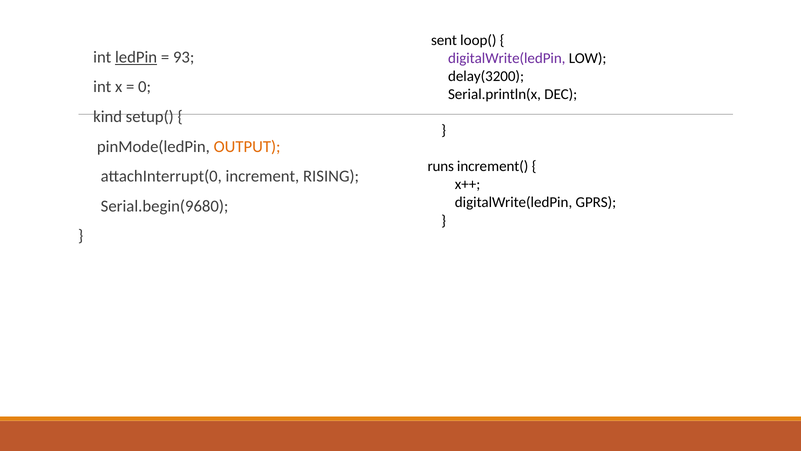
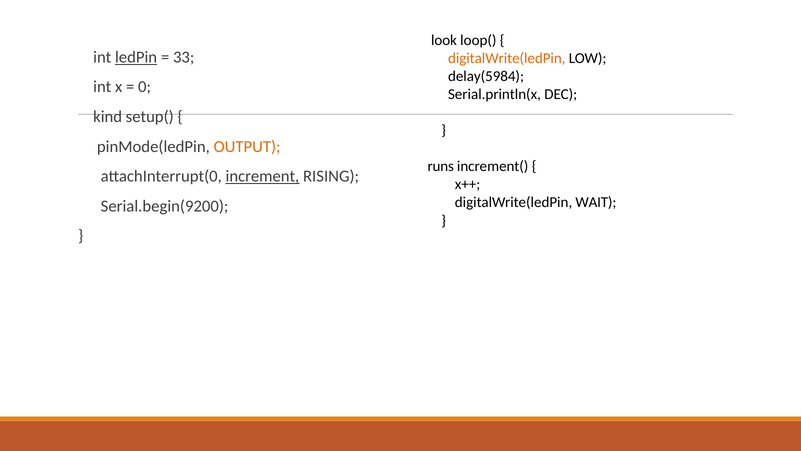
sent: sent -> look (444, 40)
93: 93 -> 33 (184, 57)
digitalWrite(ledPin colour: purple -> orange (507, 58)
delay(3200: delay(3200 -> delay(5984 (486, 76)
increment underline: none -> present (262, 176)
GPRS: GPRS -> WAIT (596, 202)
Serial.begin(9680: Serial.begin(9680 -> Serial.begin(9200 (165, 206)
